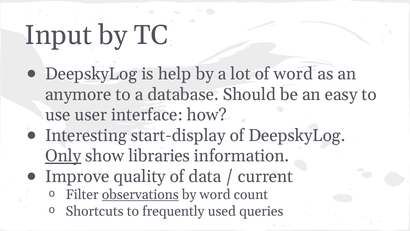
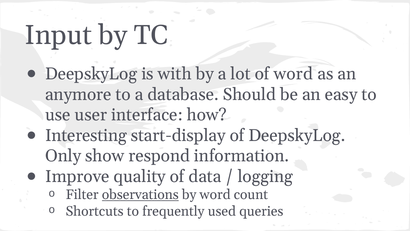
help: help -> with (175, 74)
Only underline: present -> none (63, 156)
libraries: libraries -> respond (159, 156)
current: current -> logging (265, 176)
